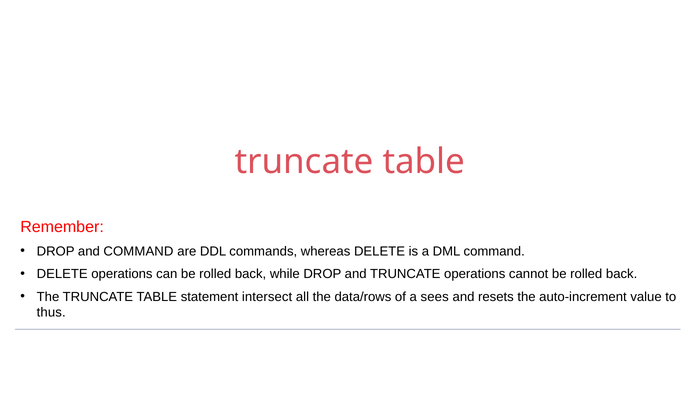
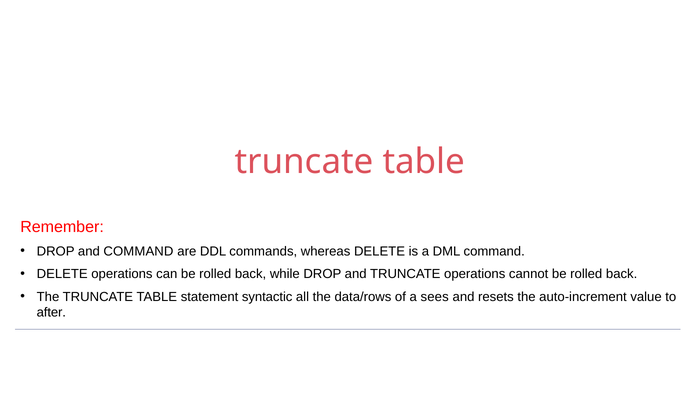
intersect: intersect -> syntactic (267, 296)
thus: thus -> after (51, 312)
